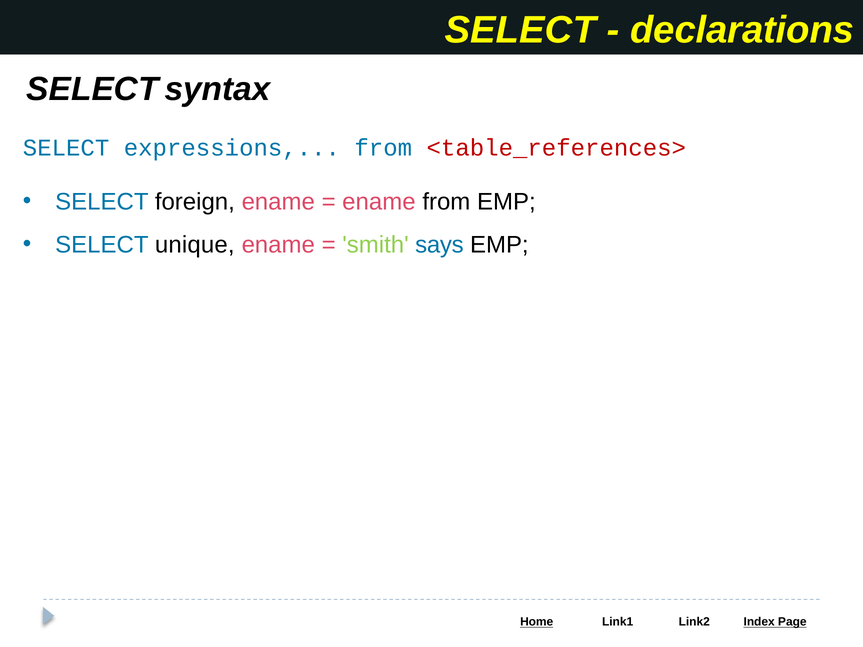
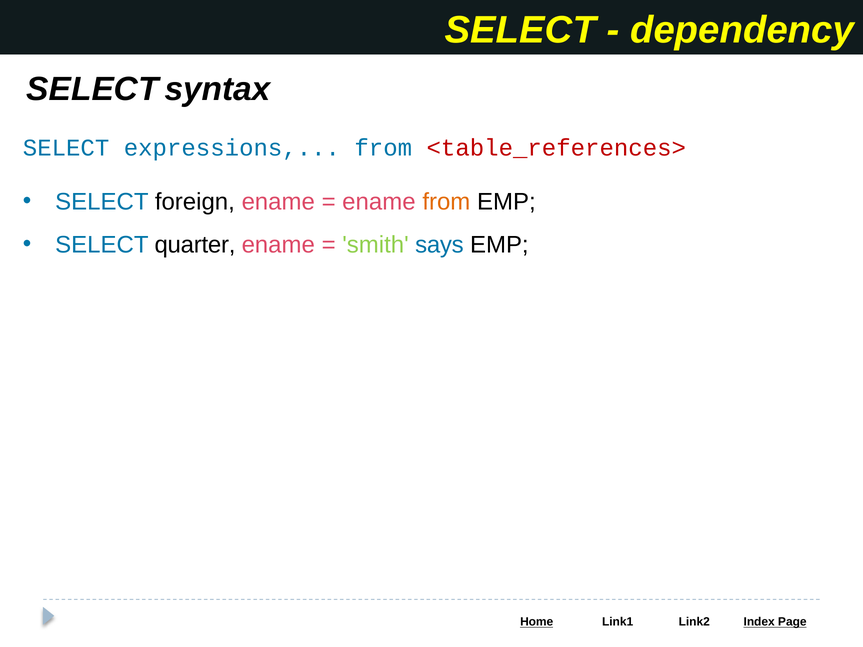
declarations: declarations -> dependency (742, 30)
from colour: black -> orange (446, 202)
unique: unique -> quarter (195, 245)
